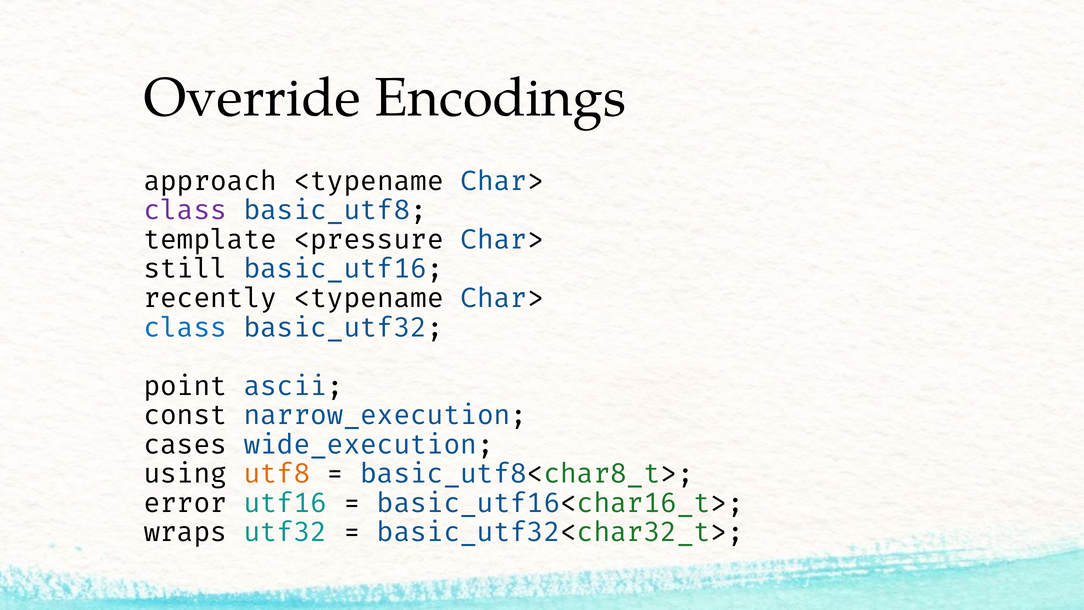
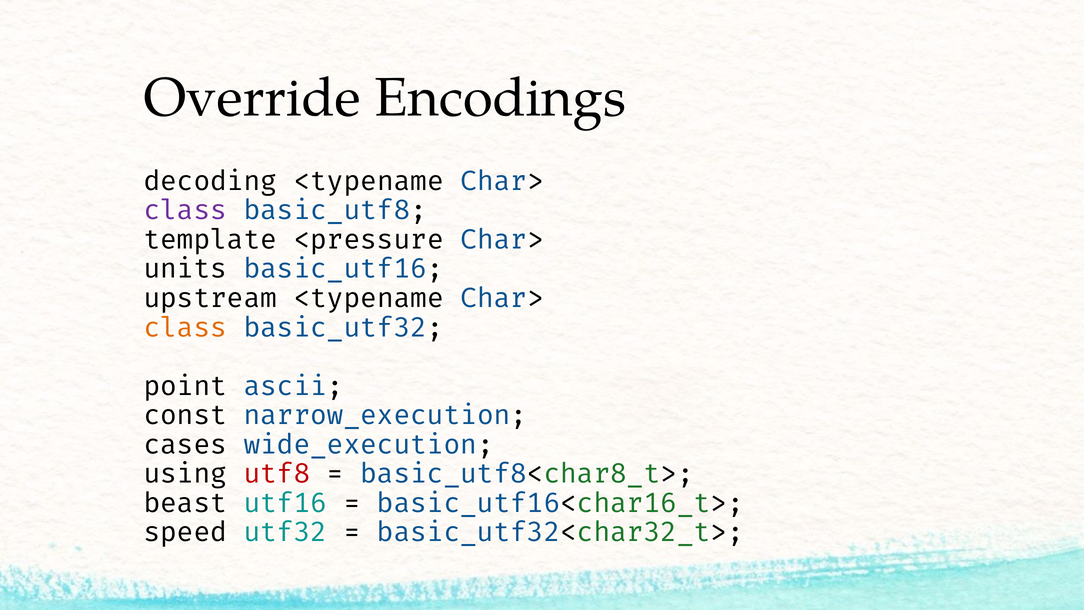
approach: approach -> decoding (210, 181)
still: still -> units (185, 269)
recently: recently -> upstream (210, 298)
class colour: blue -> orange (185, 328)
utf8 colour: orange -> red (277, 474)
error: error -> beast (185, 503)
wraps: wraps -> speed (185, 532)
